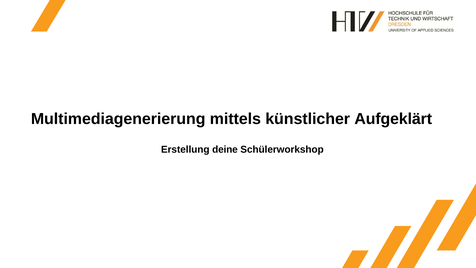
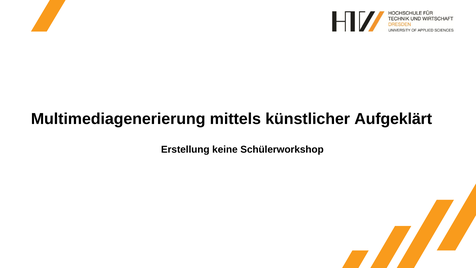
deine: deine -> keine (225, 149)
